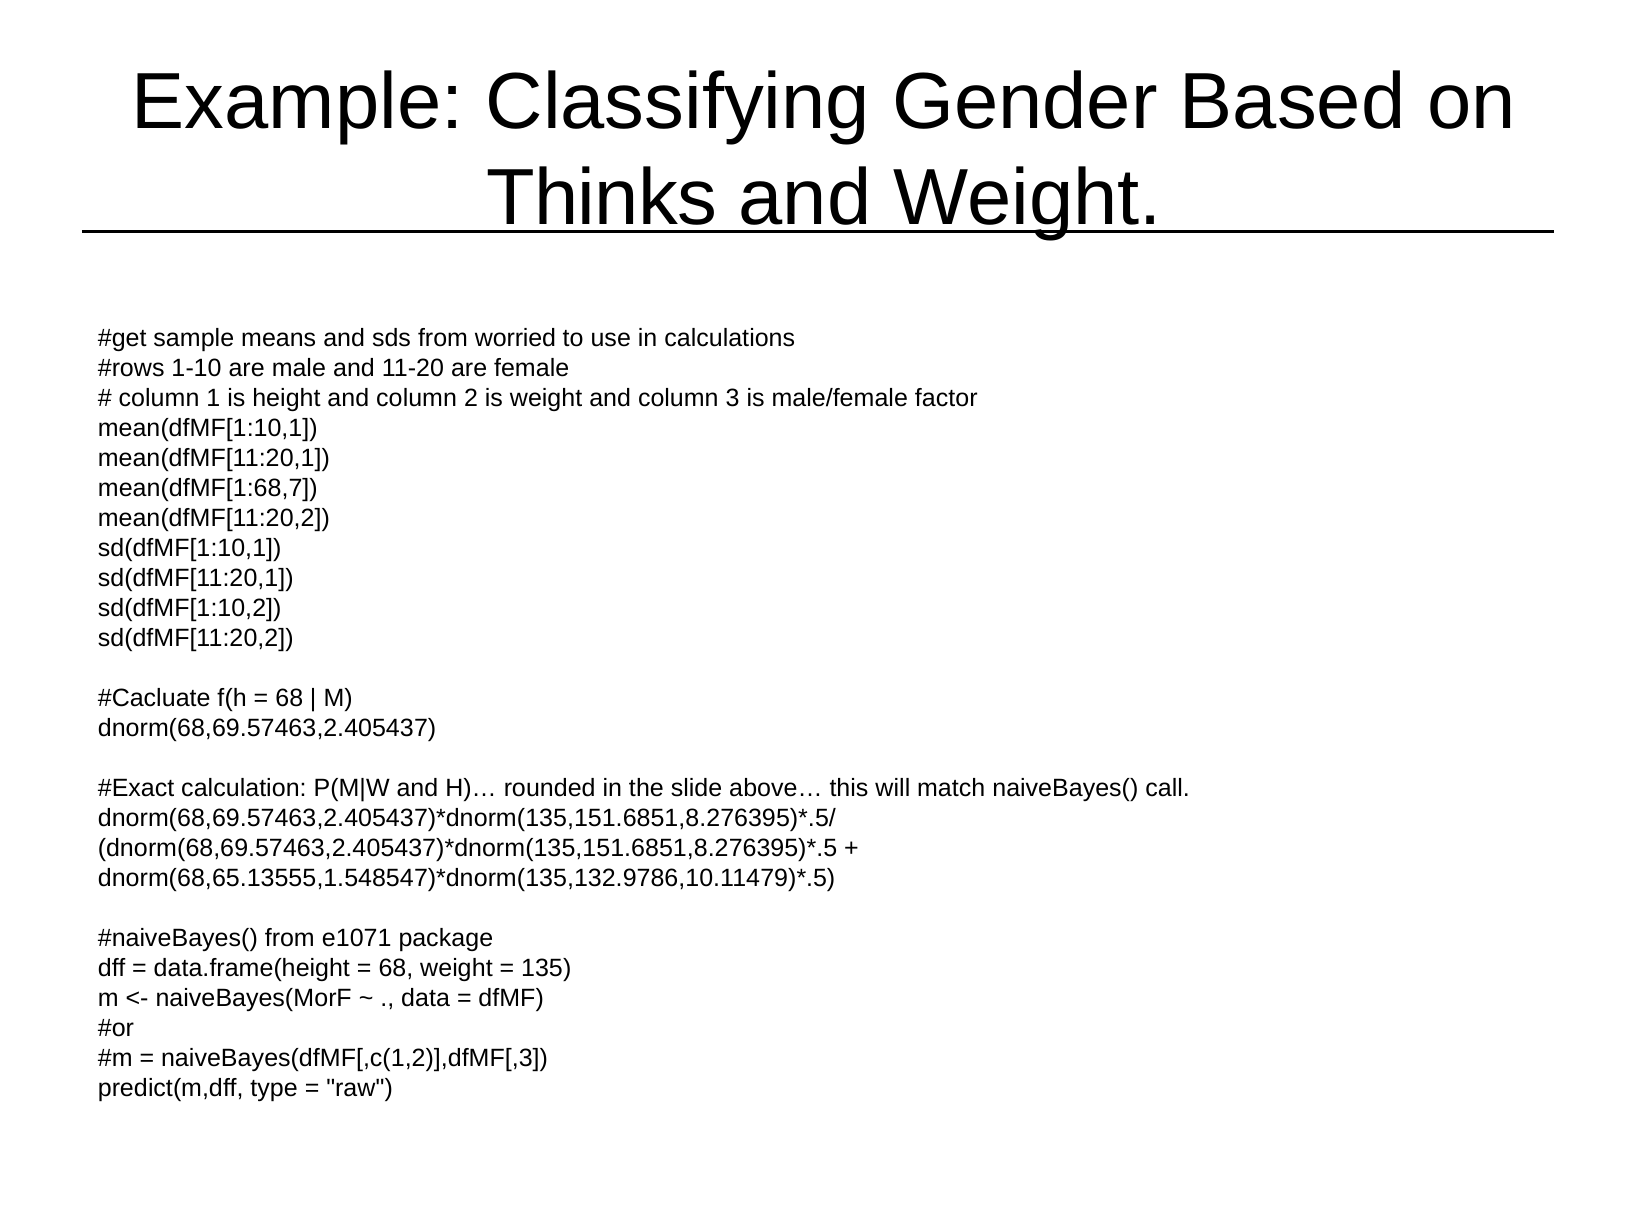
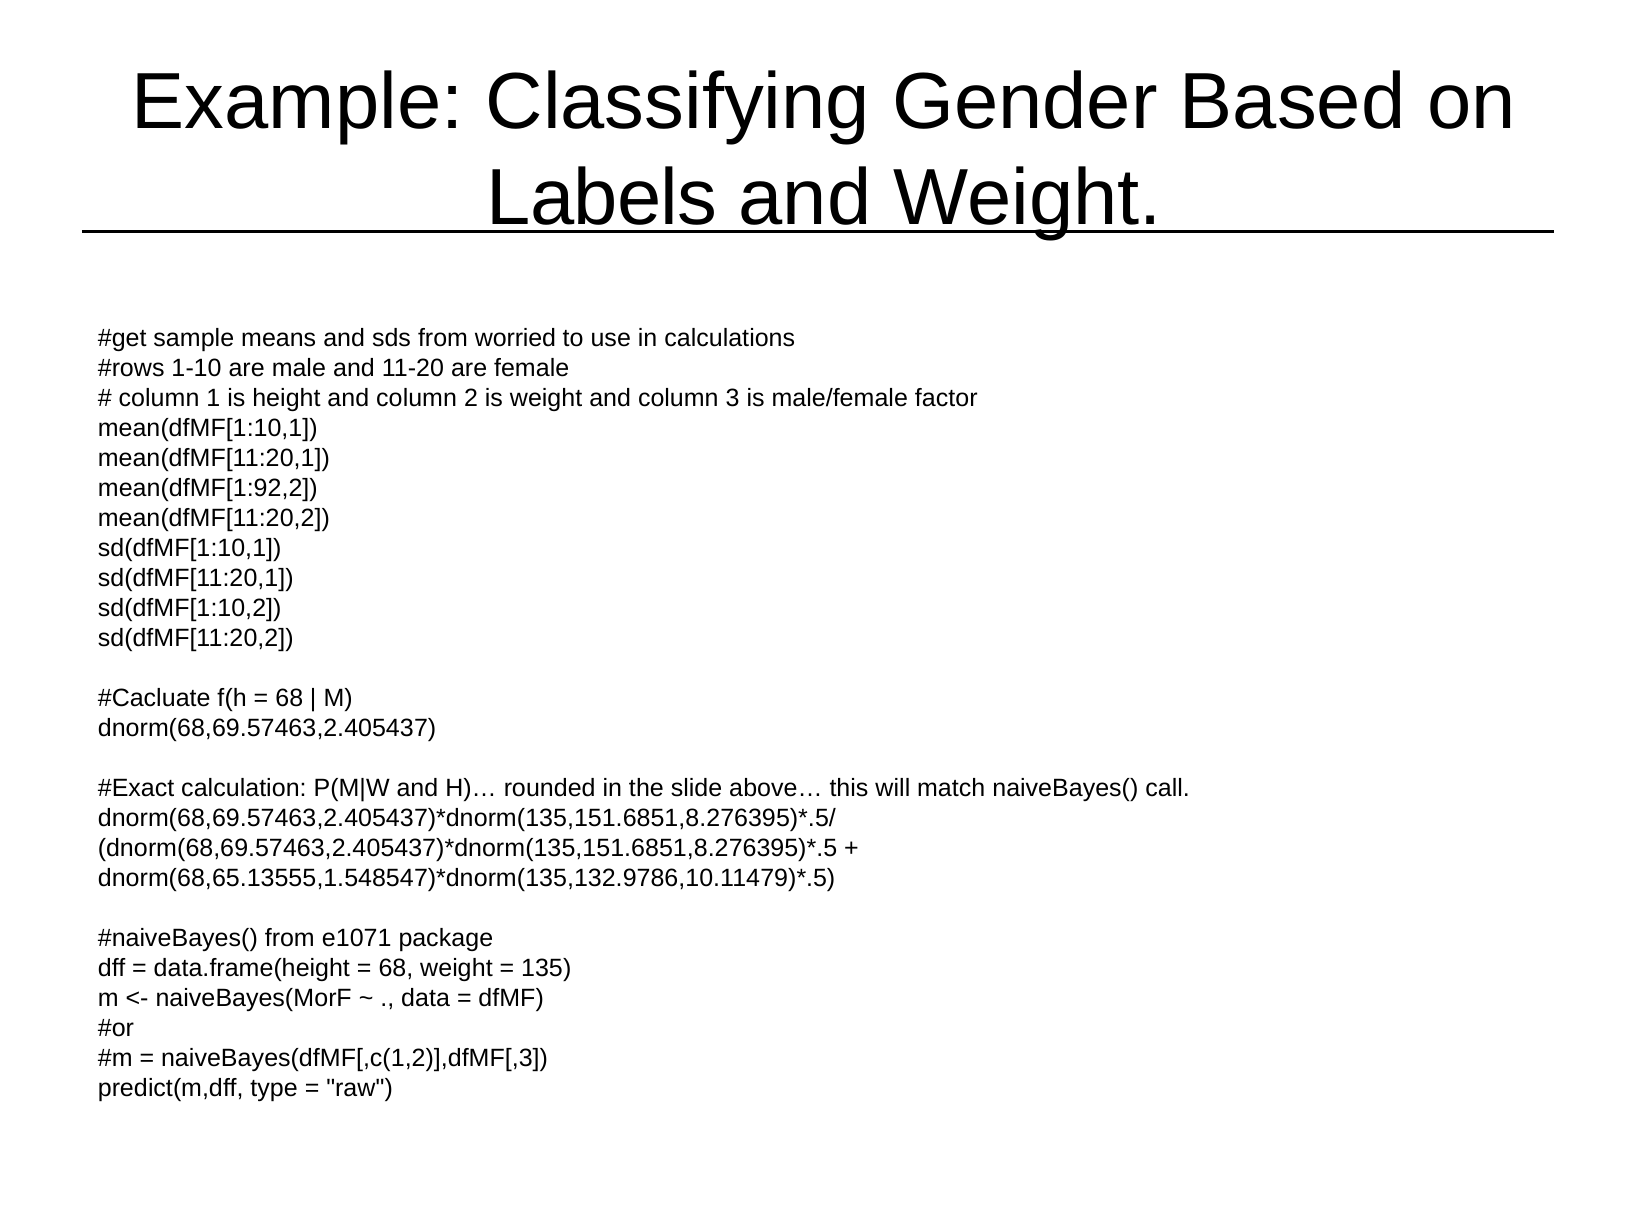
Thinks: Thinks -> Labels (602, 198)
mean(dfMF[1:68,7: mean(dfMF[1:68,7 -> mean(dfMF[1:92,2 (208, 488)
